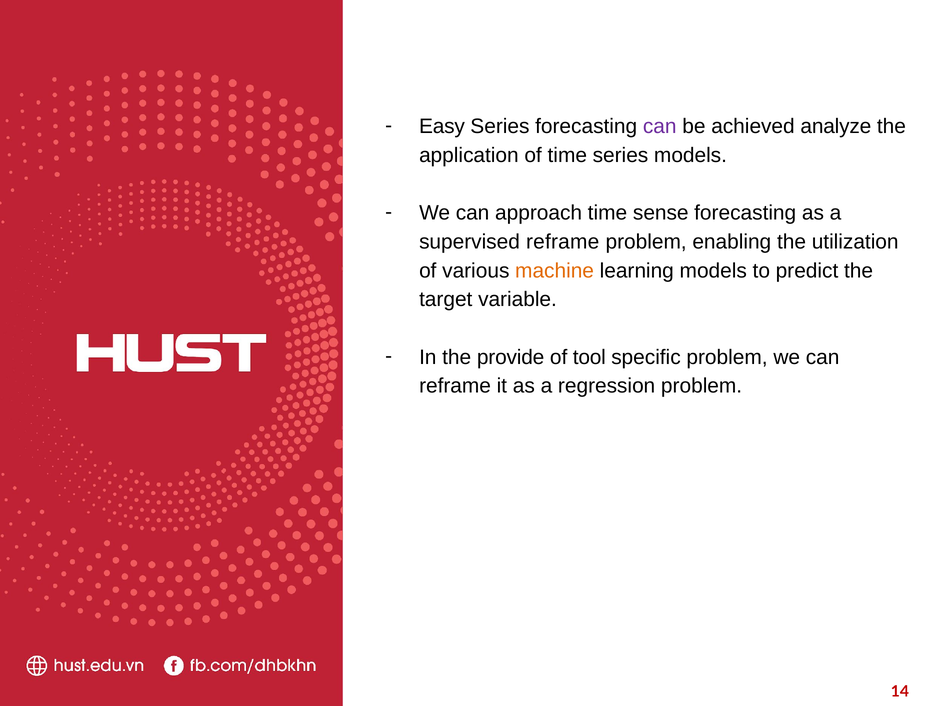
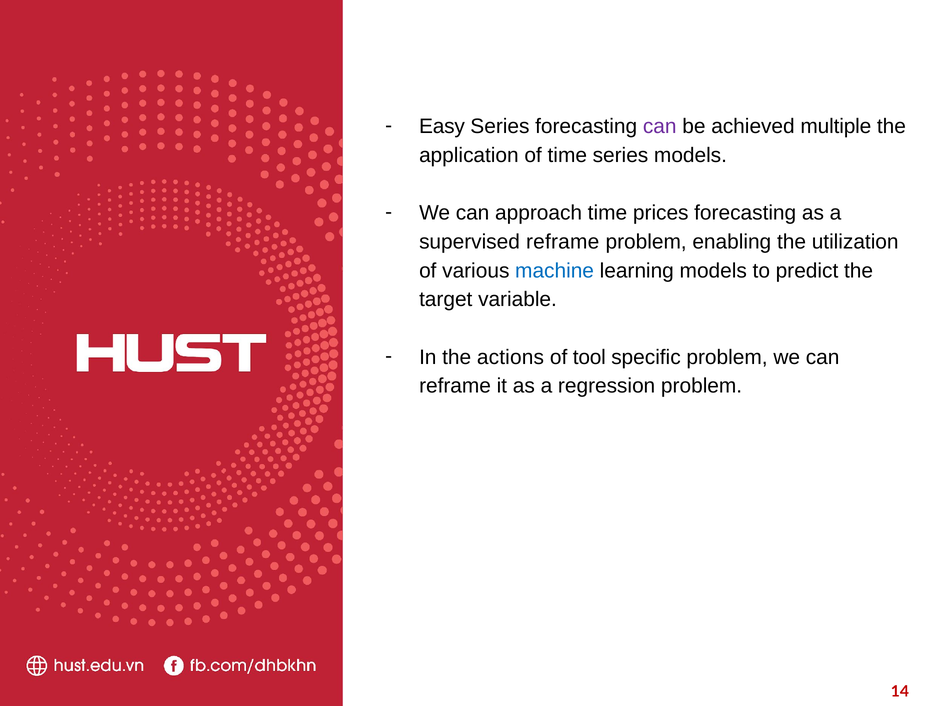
analyze: analyze -> multiple (836, 127)
sense: sense -> prices (661, 213)
machine colour: orange -> blue (555, 271)
provide: provide -> actions (510, 357)
